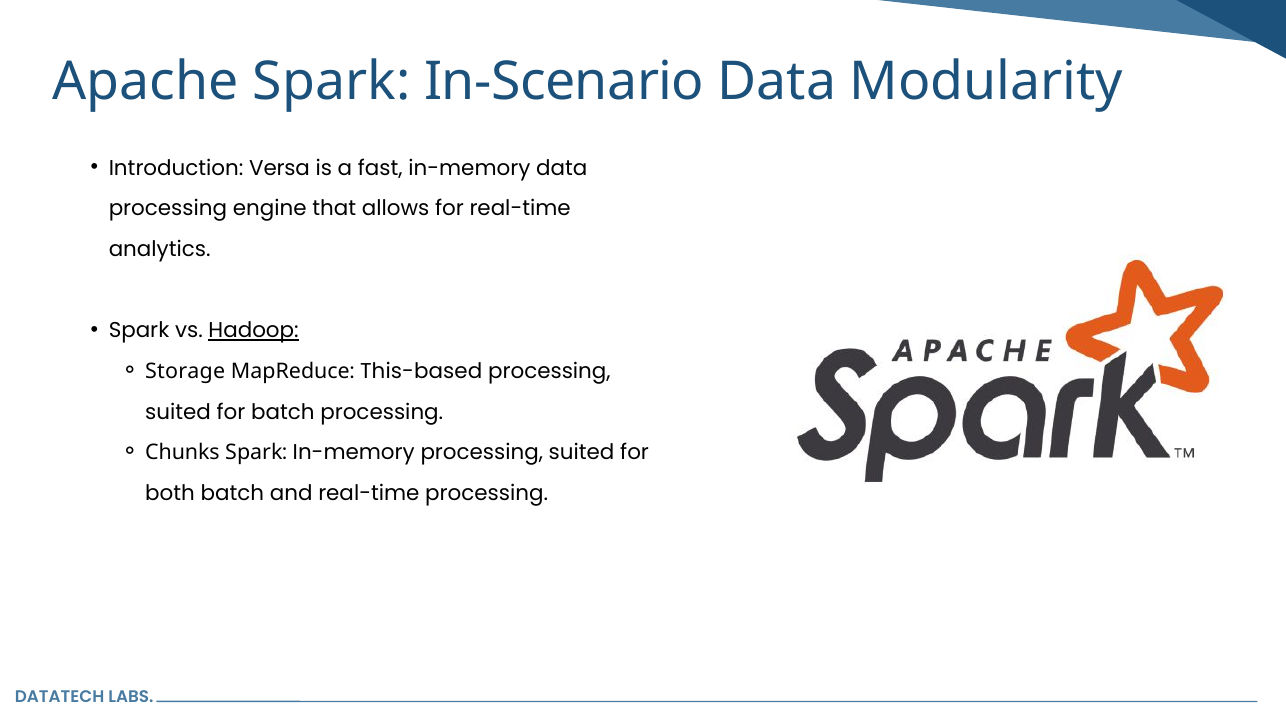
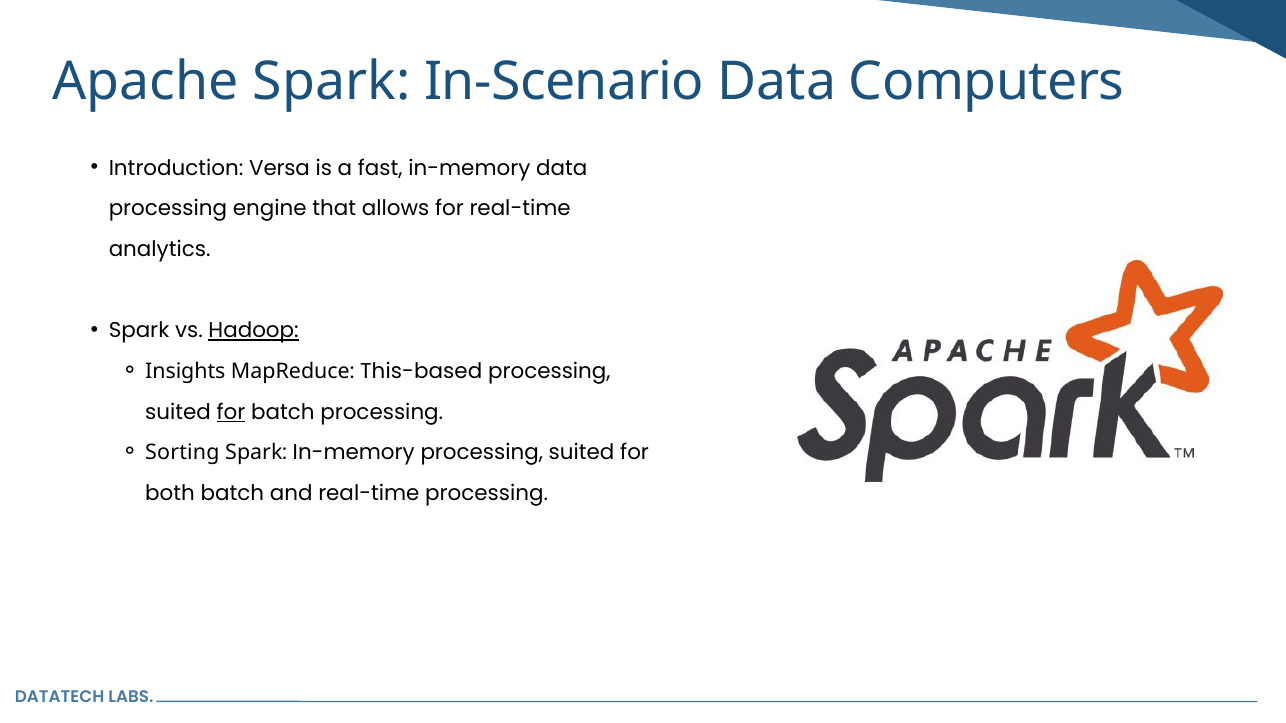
Modularity: Modularity -> Computers (987, 81)
Storage: Storage -> Insights (185, 372)
for underline: none -> present (231, 412)
Chunks: Chunks -> Sorting (182, 453)
